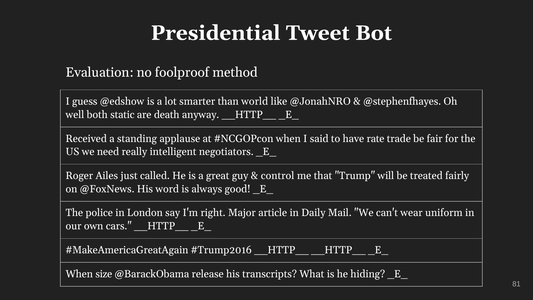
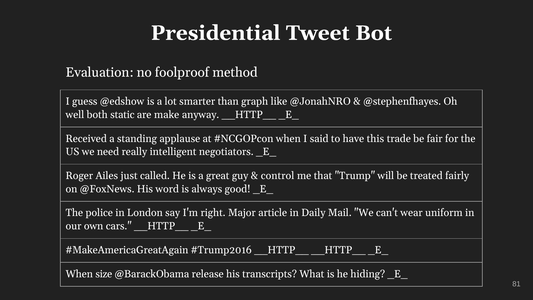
world: world -> graph (255, 101)
death: death -> make (167, 115)
rate: rate -> this (375, 139)
